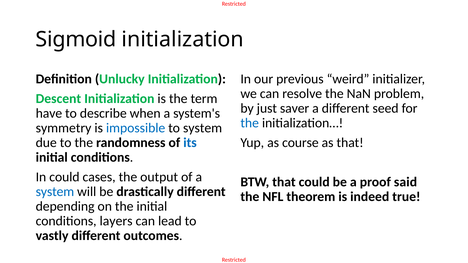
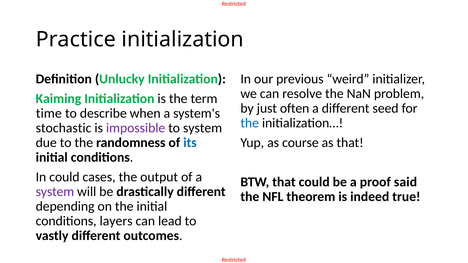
Sigmoid: Sigmoid -> Practice (76, 39)
Descent: Descent -> Kaiming (58, 99)
saver: saver -> often (295, 109)
have: have -> time (49, 113)
symmetry: symmetry -> stochastic (64, 128)
impossible colour: blue -> purple (136, 128)
system colour: blue -> purple (55, 192)
